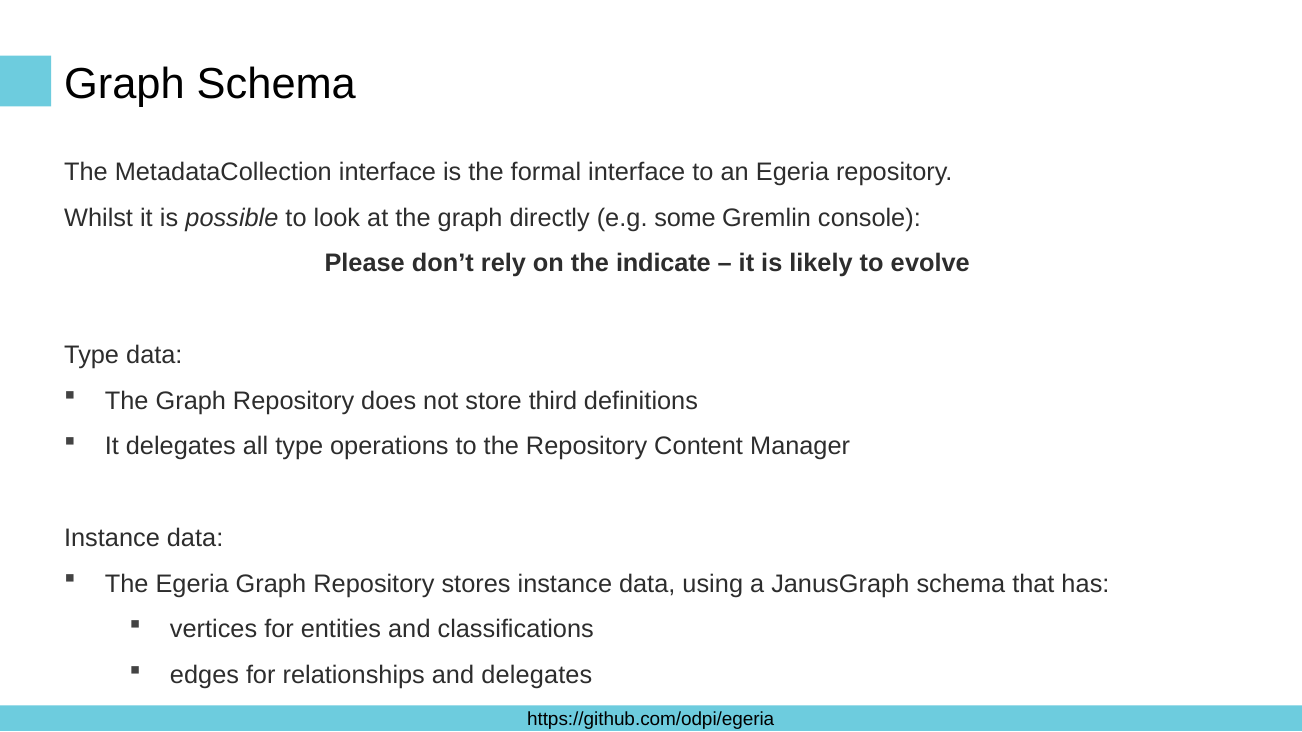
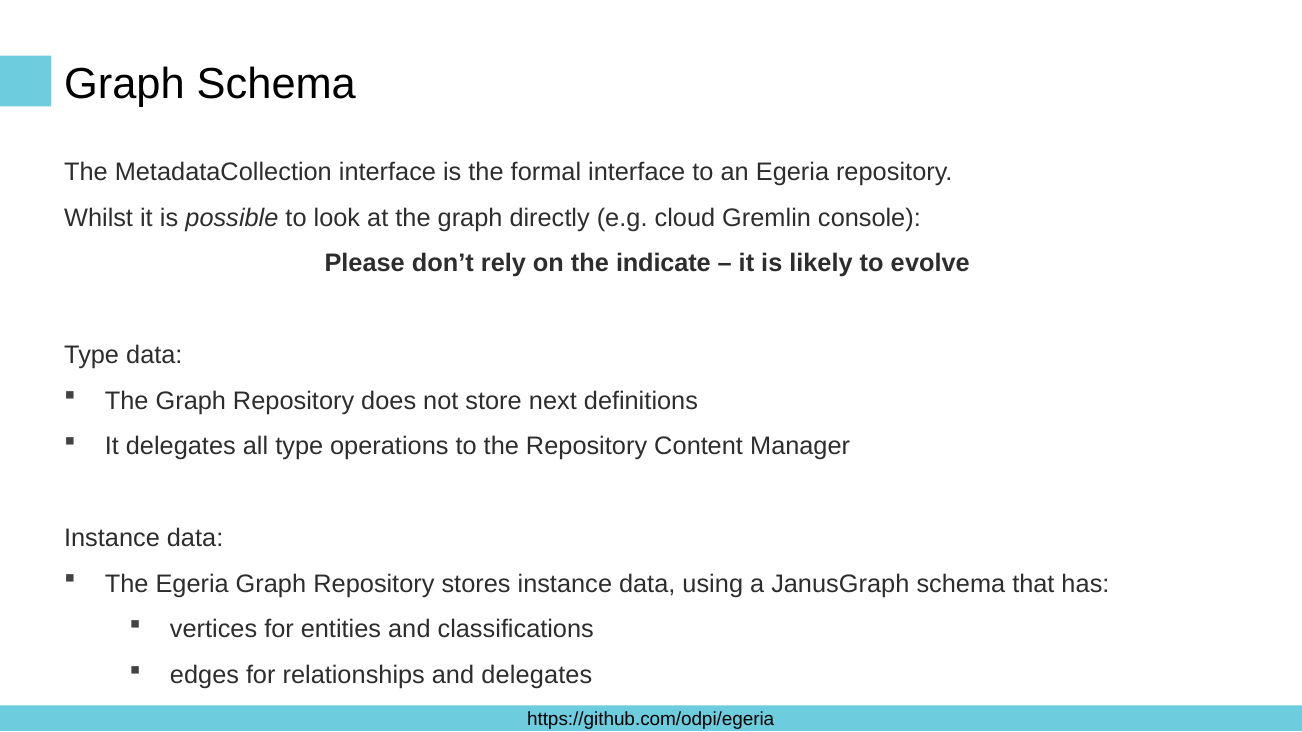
some: some -> cloud (685, 218)
third: third -> next (553, 401)
